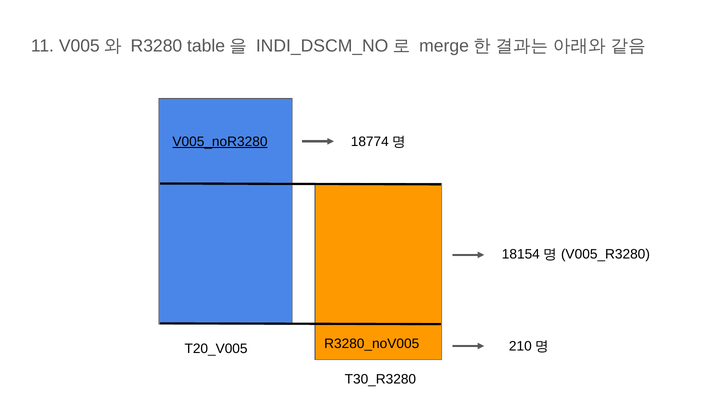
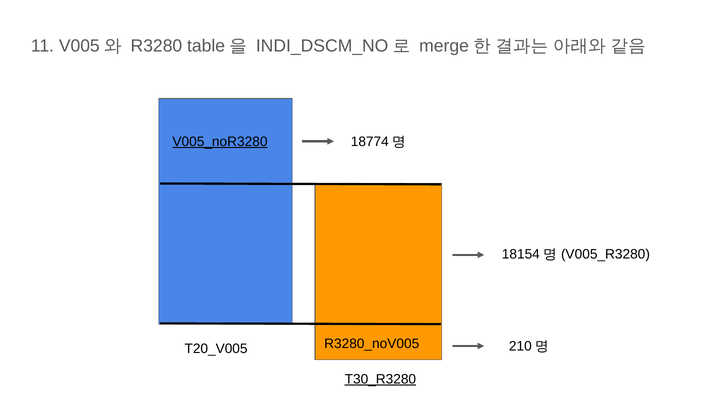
T30_R3280 underline: none -> present (380, 379)
